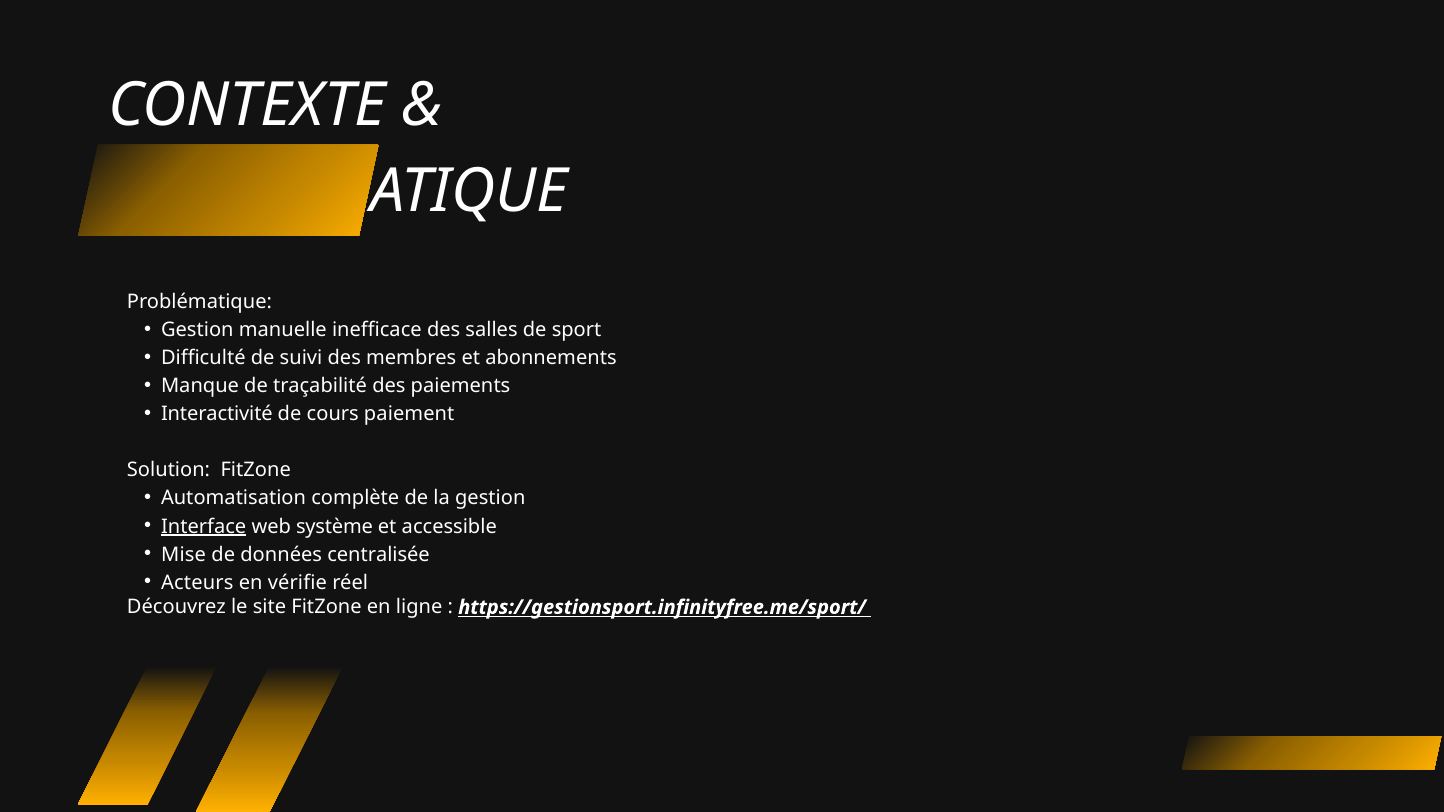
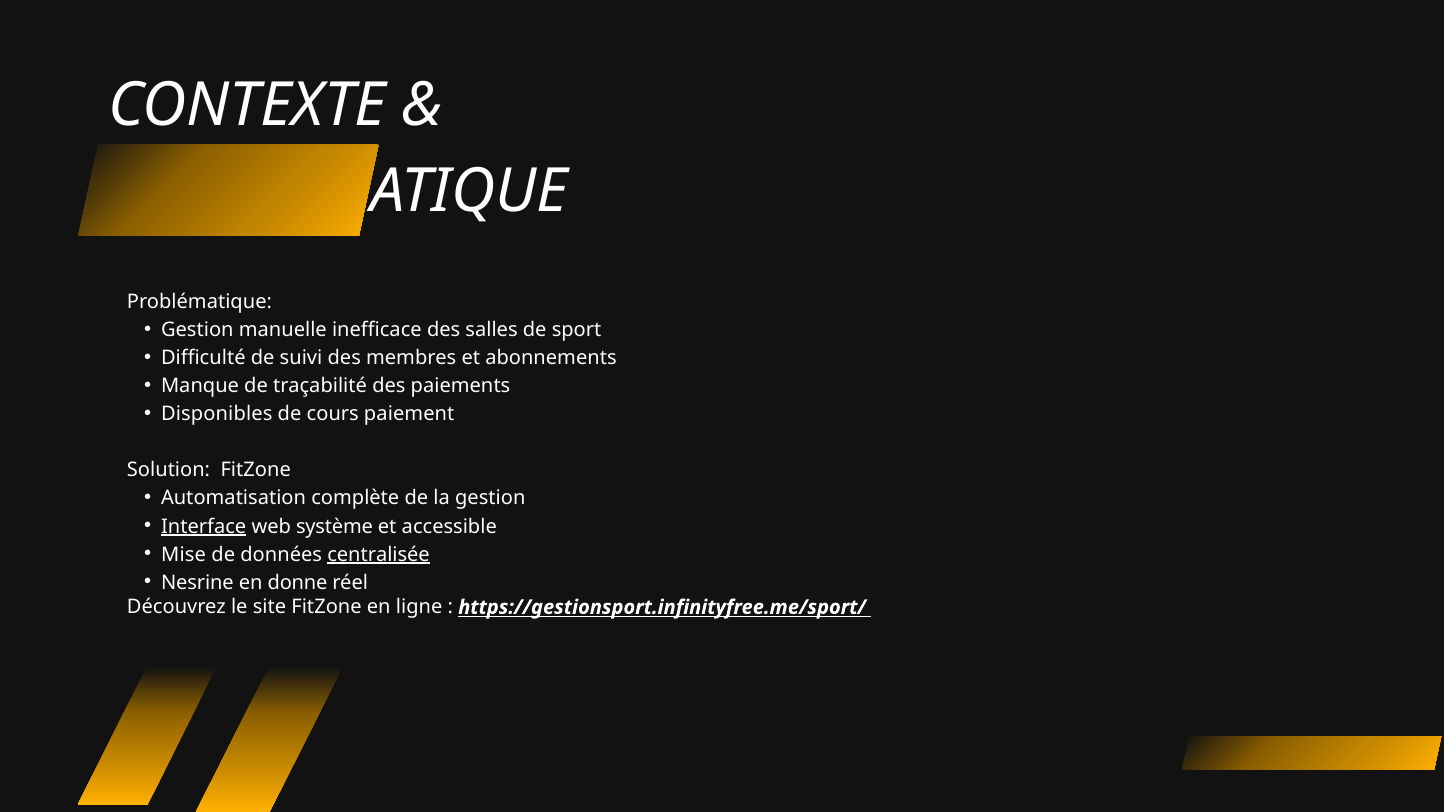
Interactivité: Interactivité -> Disponibles (217, 414)
centralisée underline: none -> present (379, 555)
Acteurs: Acteurs -> Nesrine (197, 583)
vérifie: vérifie -> donne (298, 583)
